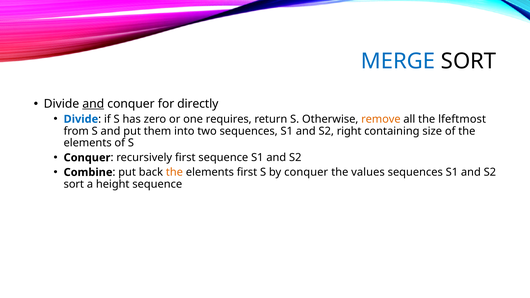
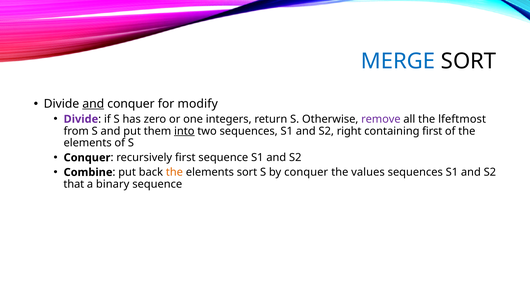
directly: directly -> modify (198, 104)
Divide colour: blue -> purple (81, 119)
requires: requires -> integers (229, 119)
remove colour: orange -> purple (381, 119)
into underline: none -> present (184, 131)
containing size: size -> first (432, 131)
elements first: first -> sort (247, 172)
sort: sort -> that (74, 184)
height: height -> binary (113, 184)
